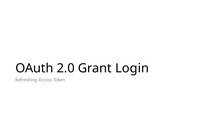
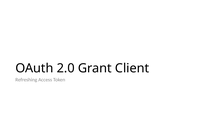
Login: Login -> Client (132, 68)
